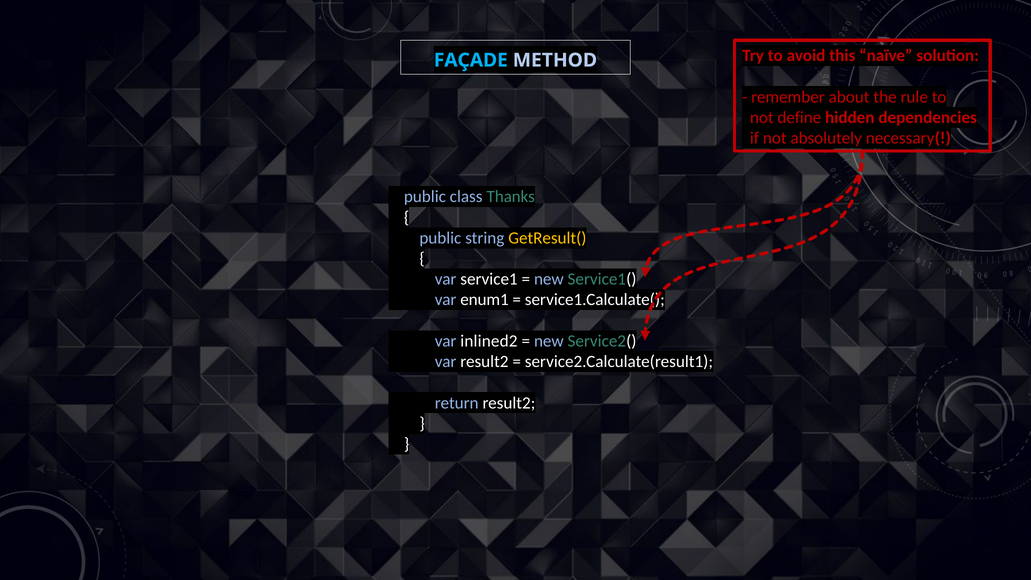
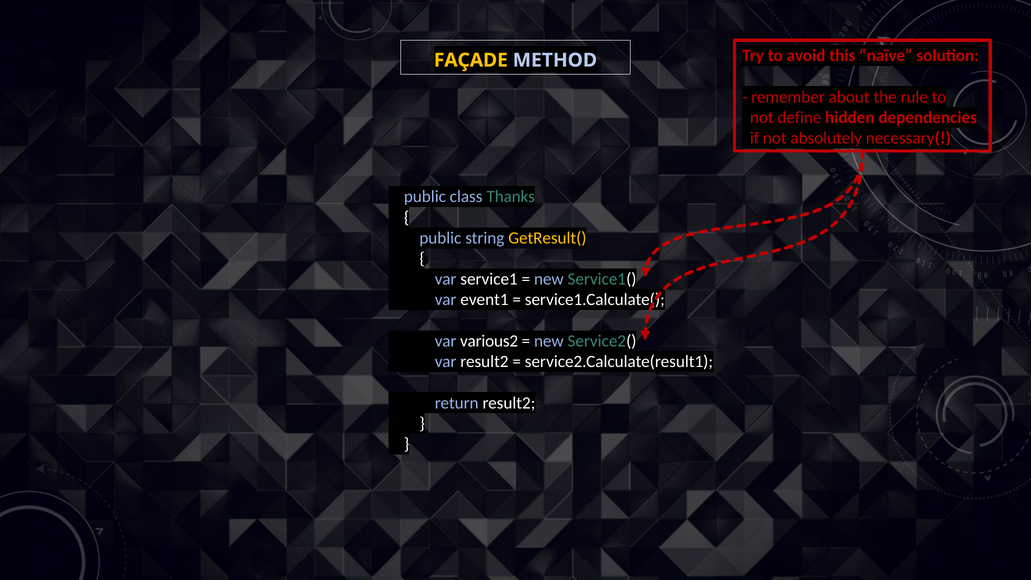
FAÇADE colour: light blue -> yellow (471, 60)
enum1: enum1 -> event1 (484, 300)
inlined2: inlined2 -> various2 (489, 341)
